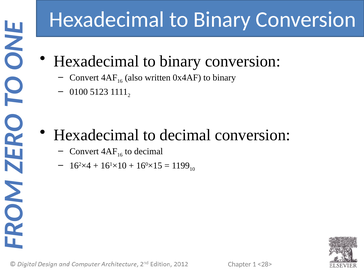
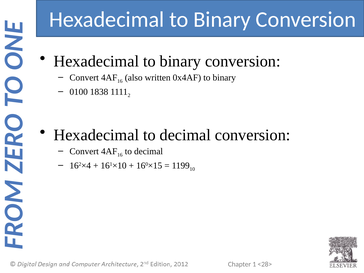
5123: 5123 -> 1838 (99, 92)
